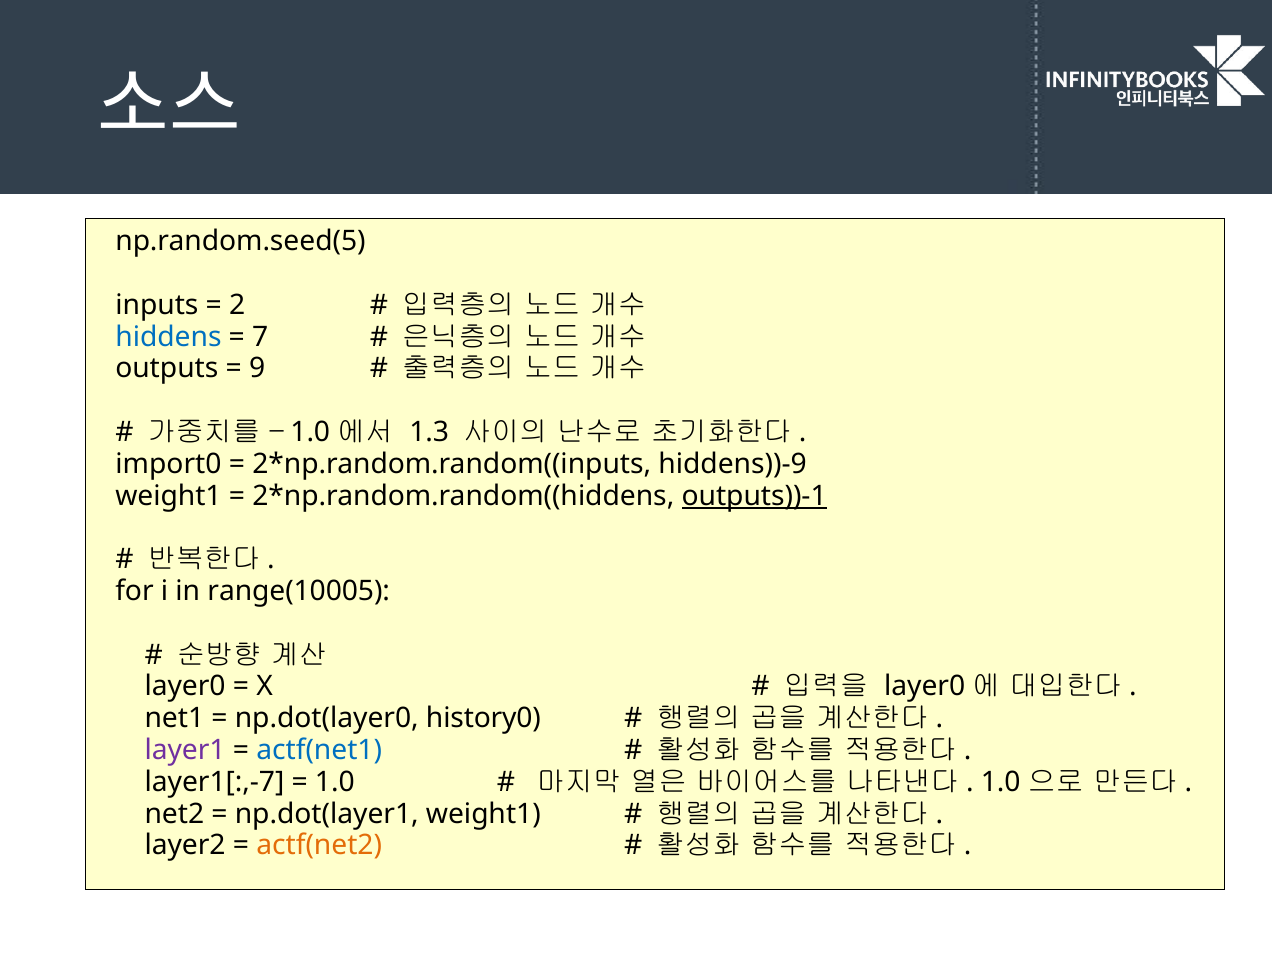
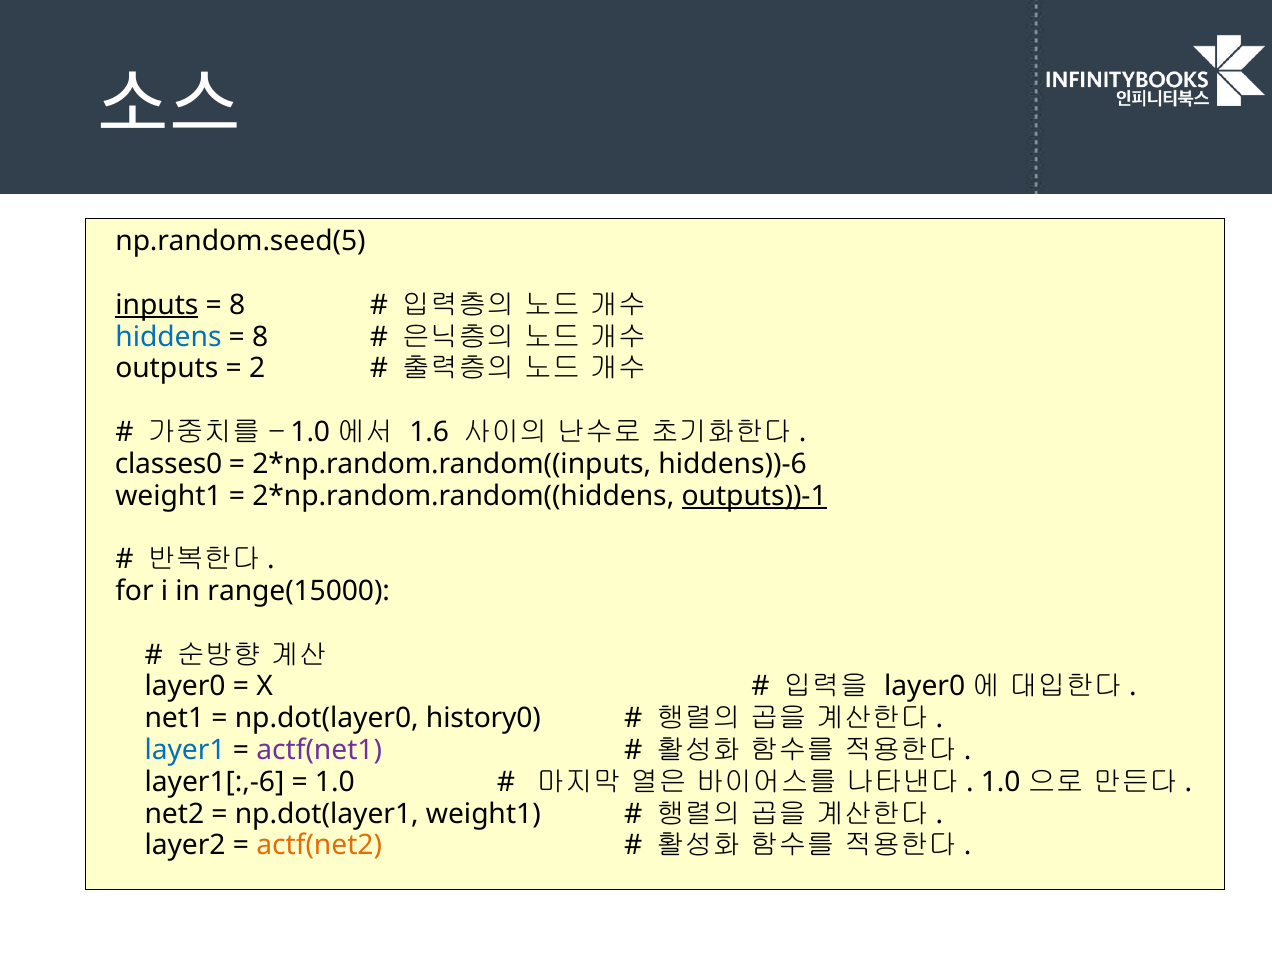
inputs underline: none -> present (157, 305)
2: 2 -> 8 (237, 305)
7: 7 -> 8 (260, 337)
9: 9 -> 2 (257, 369)
1.3: 1.3 -> 1.6 (429, 432)
import0: import0 -> classes0 (169, 464)
hiddens))-9: hiddens))-9 -> hiddens))-6 (733, 464)
range(10005: range(10005 -> range(15000 (299, 591)
layer1 colour: purple -> blue (185, 750)
actf(net1 colour: blue -> purple (319, 750)
layer1[:,-7: layer1[:,-7 -> layer1[:,-6 (214, 782)
